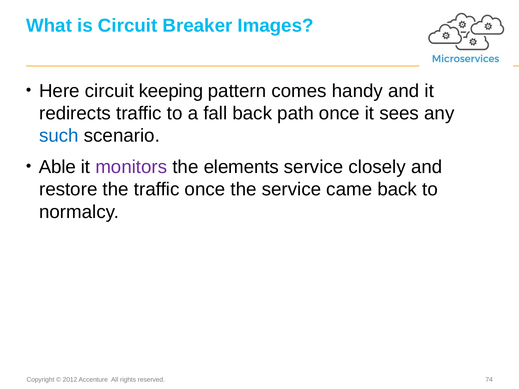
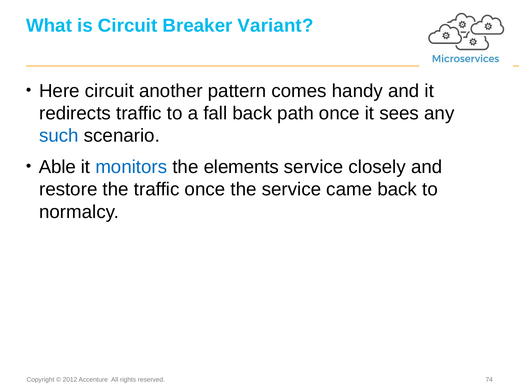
Images: Images -> Variant (276, 26)
keeping: keeping -> another (171, 91)
monitors colour: purple -> blue (131, 167)
